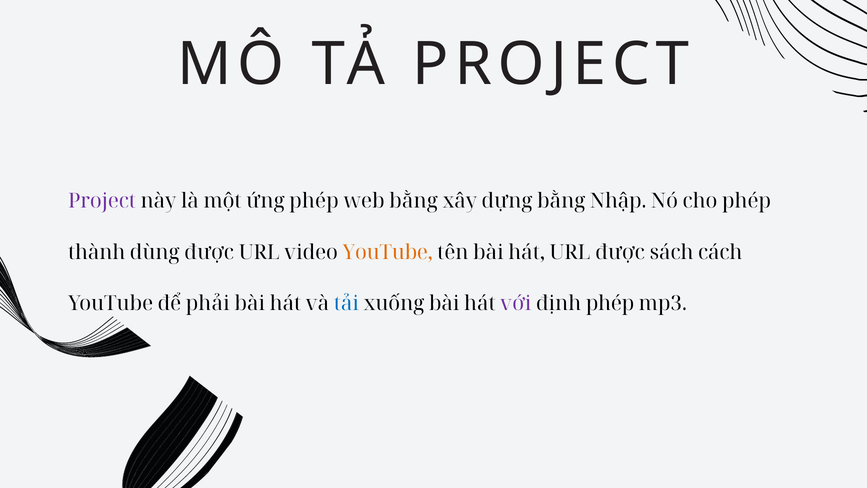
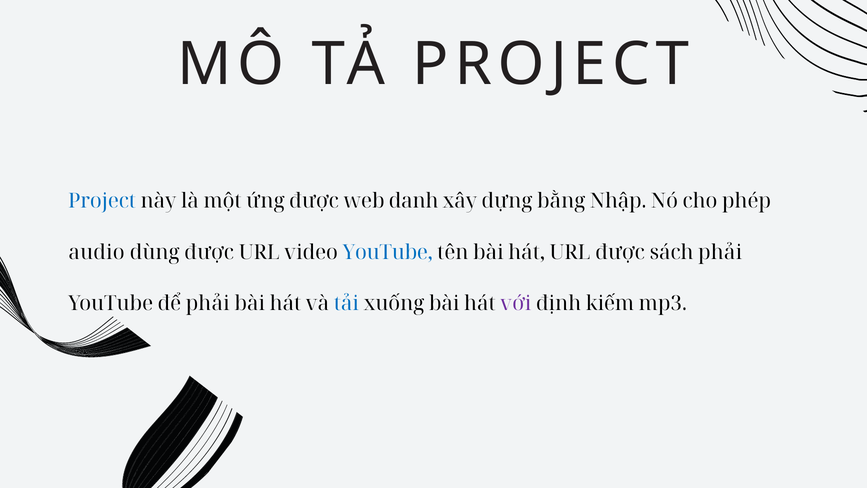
Project colour: purple -> blue (102, 201)
ứng phép: phép -> được (314, 201)
web bằng: bằng -> danh (414, 201)
thành: thành -> audio (97, 252)
YouTube colour: orange -> blue (388, 252)
sách cách: cách -> phải (720, 252)
định phép: phép -> kiếm (610, 303)
